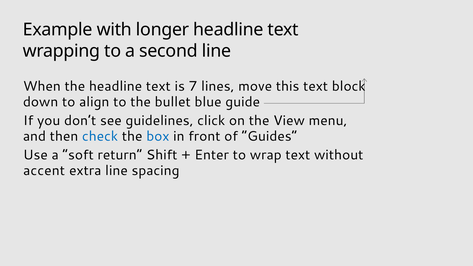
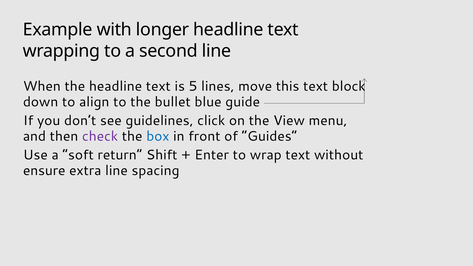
7: 7 -> 5 (193, 86)
check colour: blue -> purple (100, 136)
accent: accent -> ensure (44, 171)
